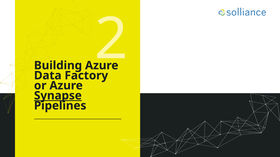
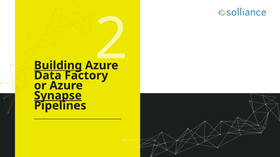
Building underline: none -> present (58, 66)
